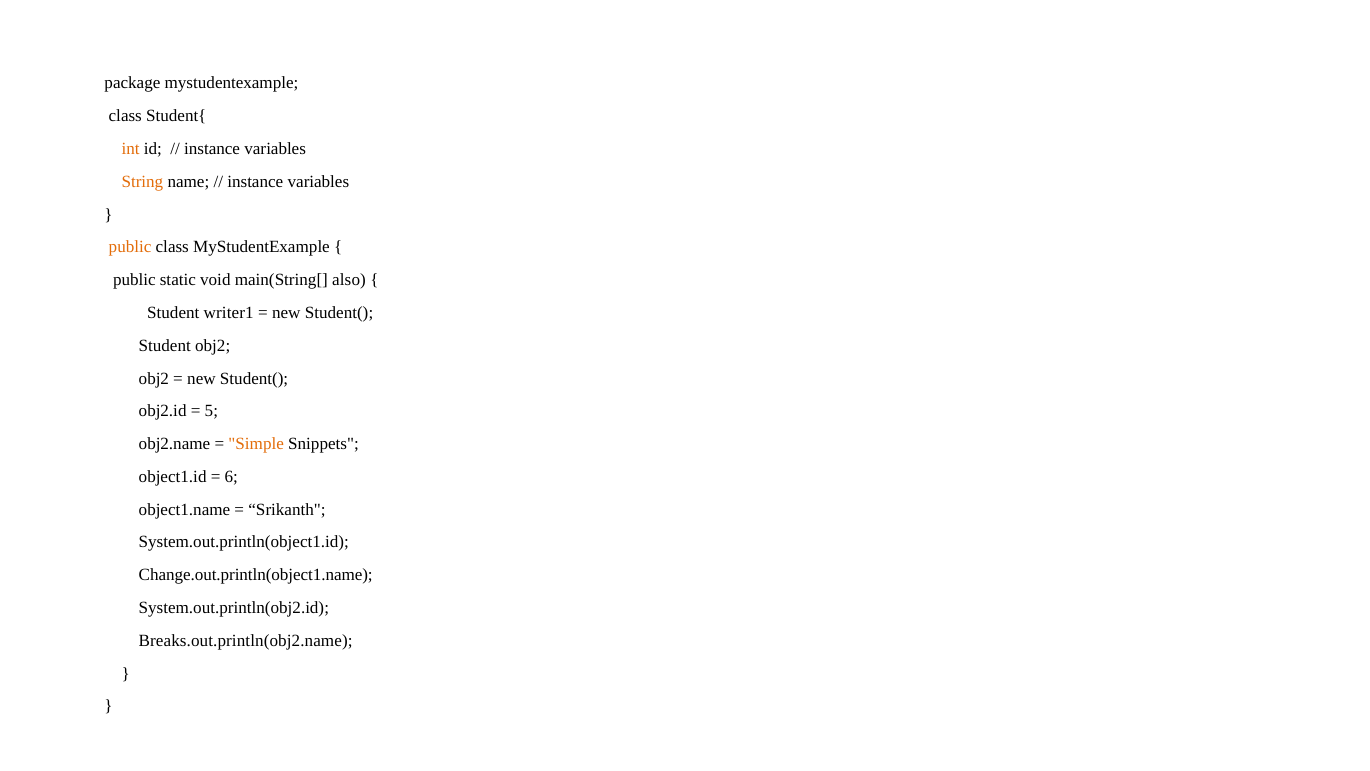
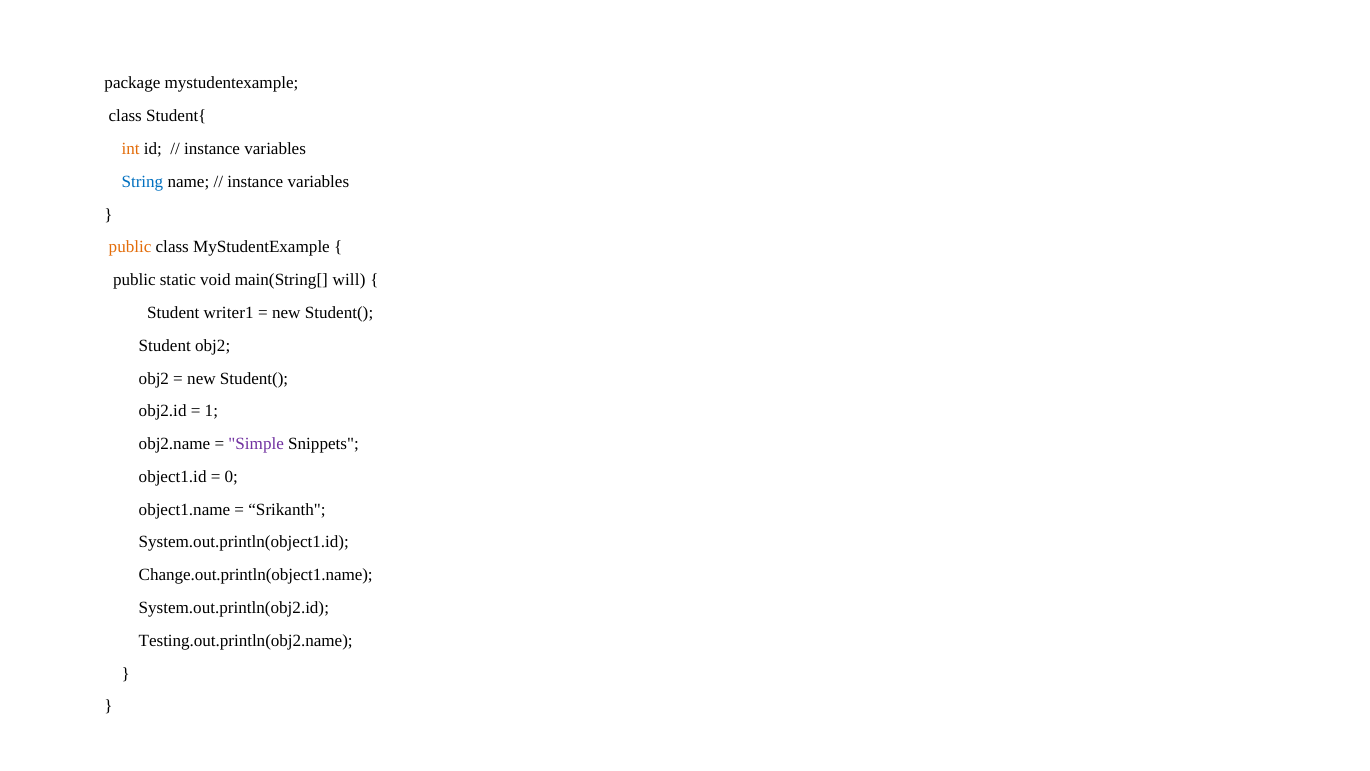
String colour: orange -> blue (142, 182)
also: also -> will (349, 280)
5: 5 -> 1 (211, 411)
Simple colour: orange -> purple (256, 444)
6: 6 -> 0 (231, 476)
Breaks.out.println(obj2.name: Breaks.out.println(obj2.name -> Testing.out.println(obj2.name (246, 640)
